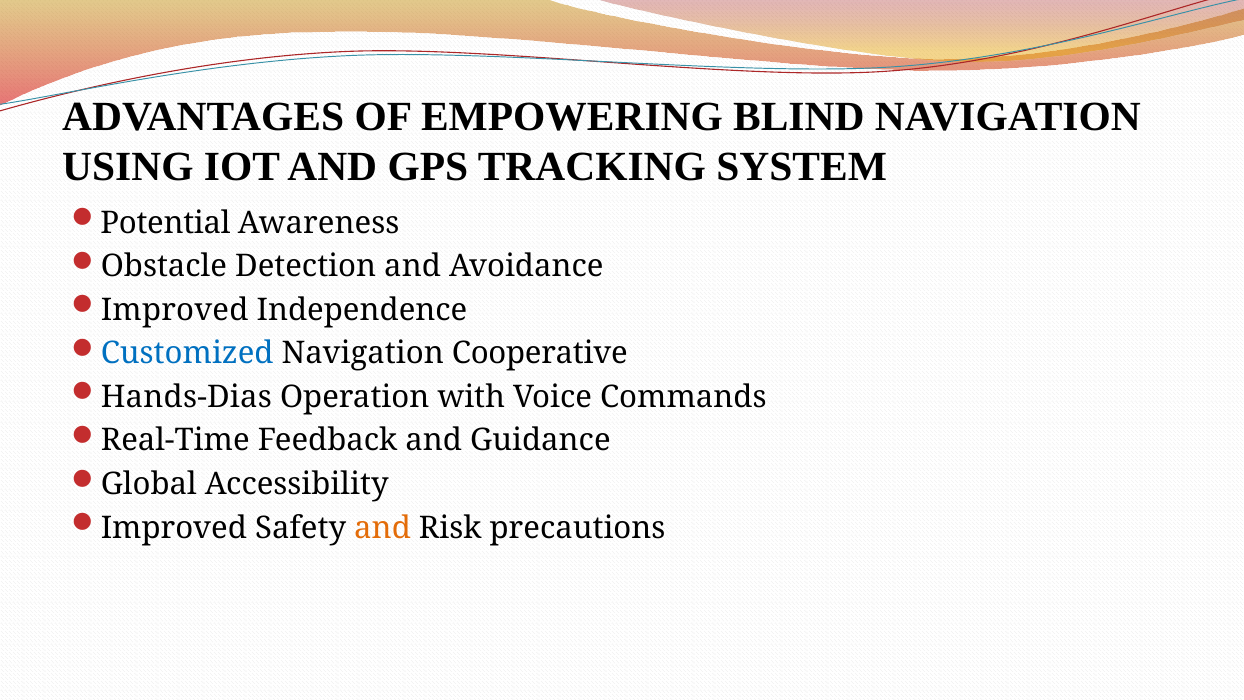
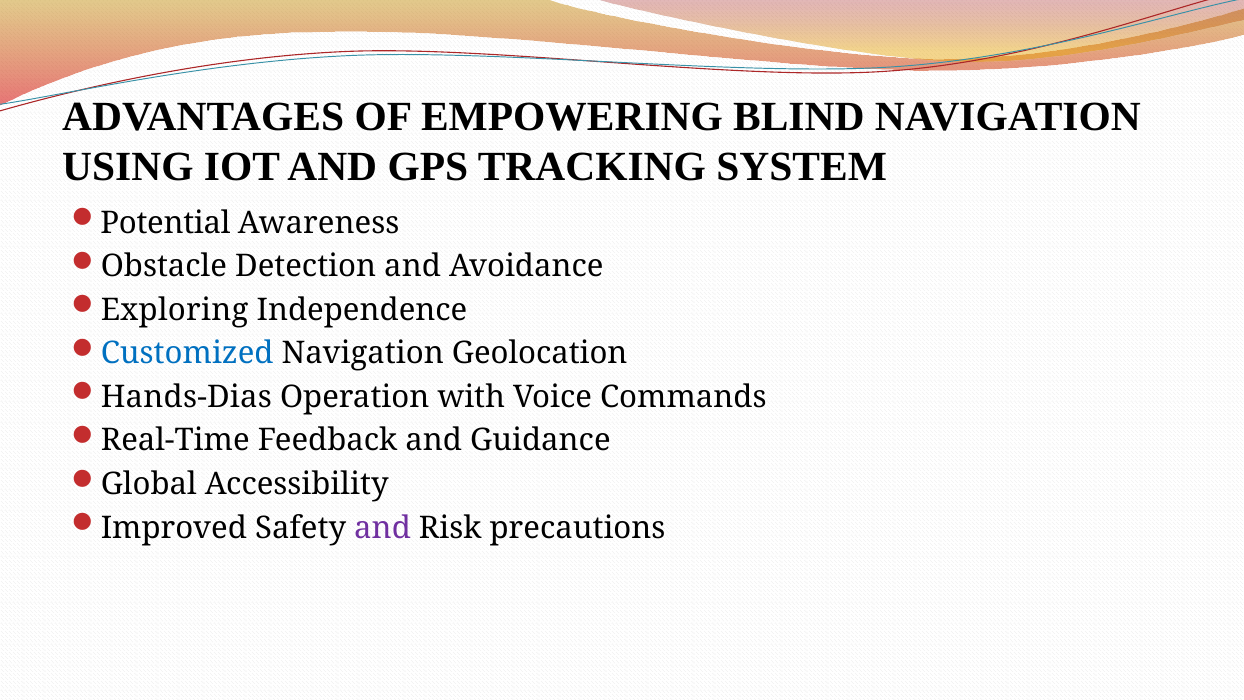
Improved: Improved -> Exploring (175, 310)
Cooperative: Cooperative -> Geolocation (540, 353)
and colour: orange -> purple (383, 528)
